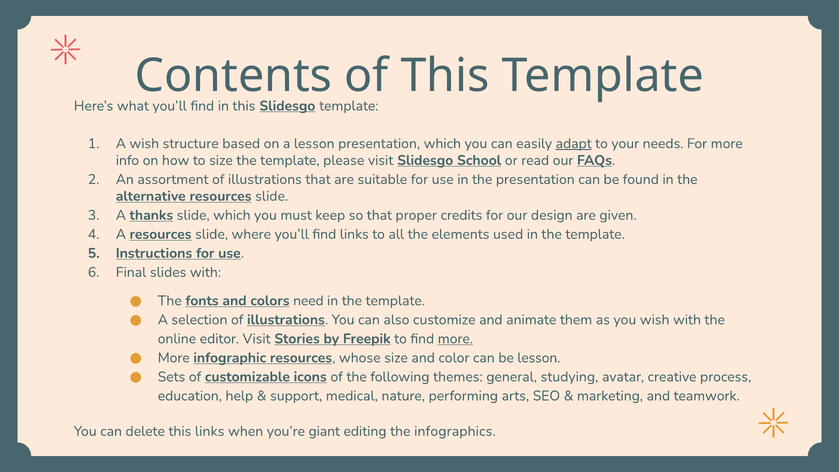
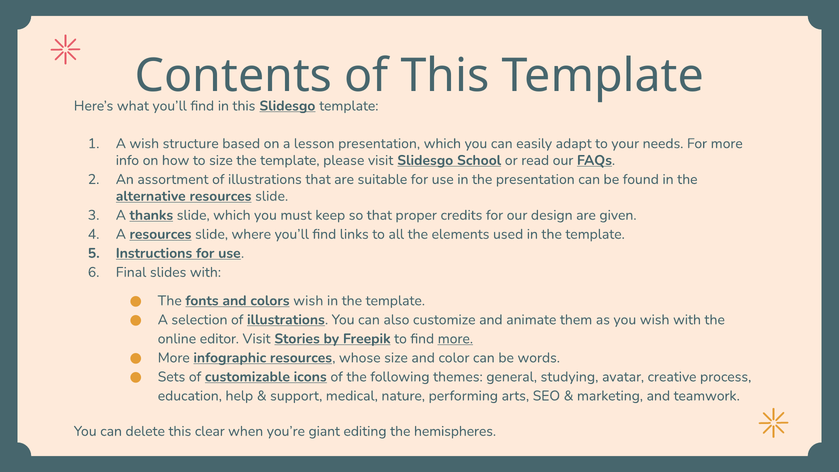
adapt underline: present -> none (574, 144)
colors need: need -> wish (308, 301)
be lesson: lesson -> words (539, 358)
this links: links -> clear (210, 431)
infographics: infographics -> hemispheres (455, 431)
